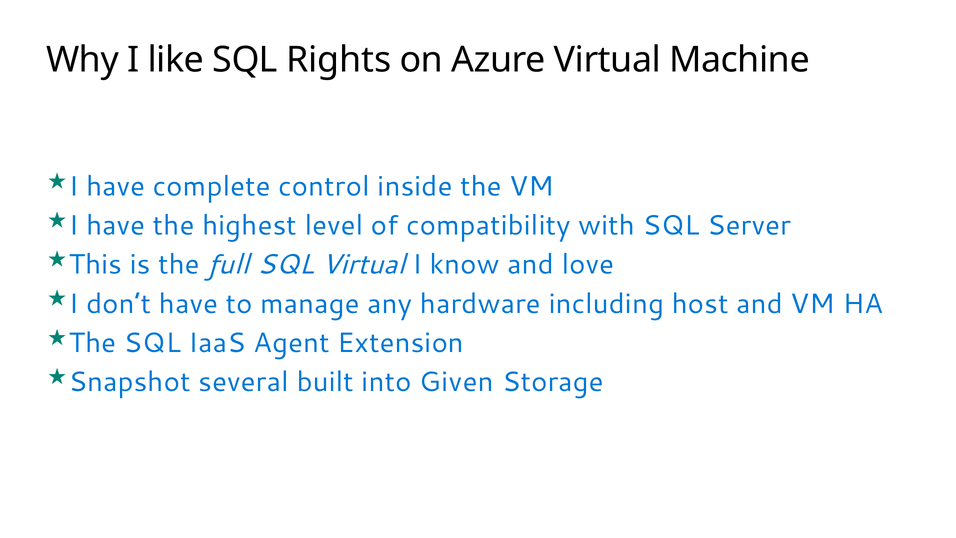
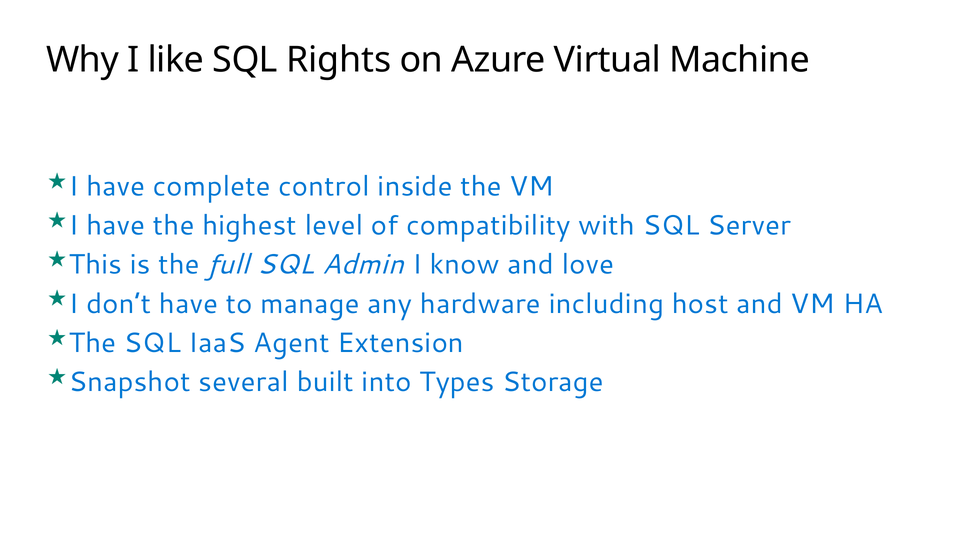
SQL Virtual: Virtual -> Admin (363, 265)
Given: Given -> Types (457, 382)
